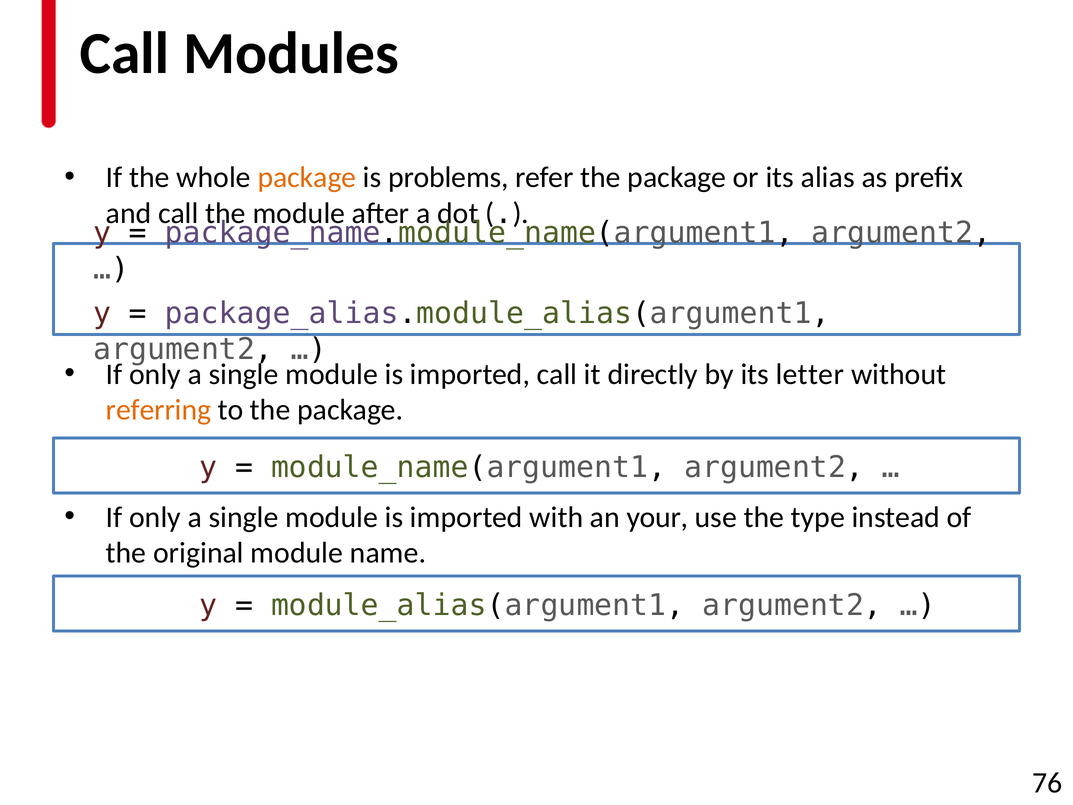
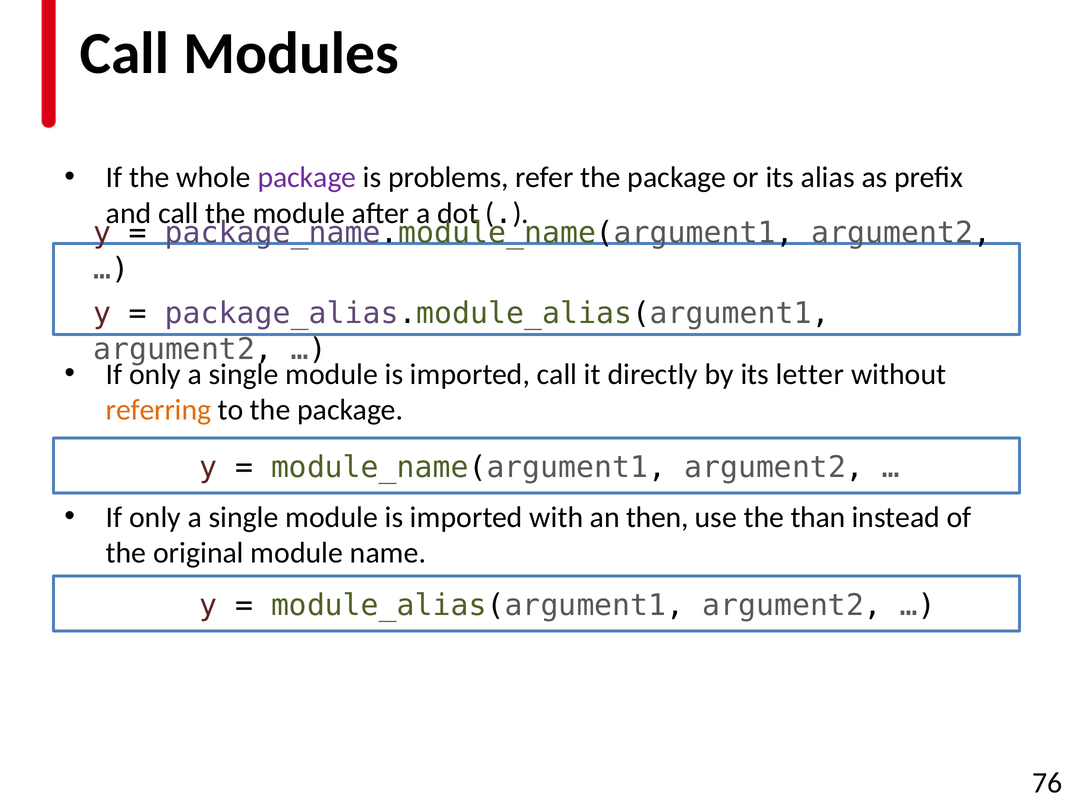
package colour: orange -> purple (307, 177)
your: your -> then (657, 517)
type: type -> than (818, 517)
